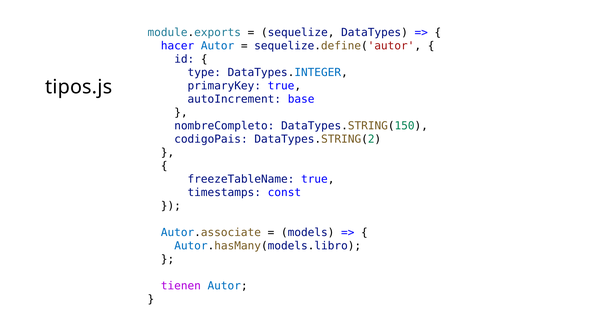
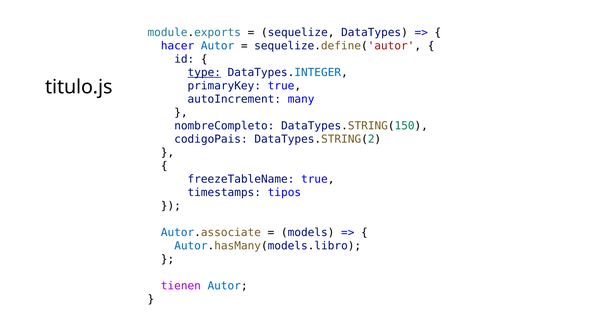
type underline: none -> present (204, 73)
tipos.js: tipos.js -> titulo.js (79, 87)
base: base -> many (301, 99)
const: const -> tipos (284, 192)
